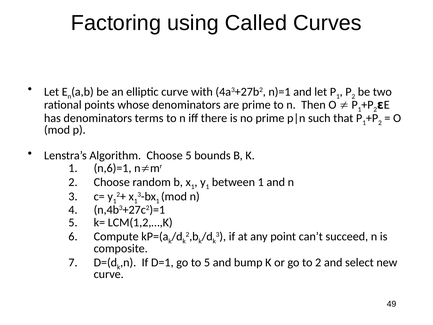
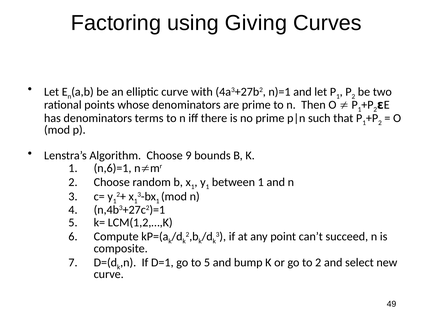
Called: Called -> Giving (256, 23)
Choose 5: 5 -> 9 (188, 155)
